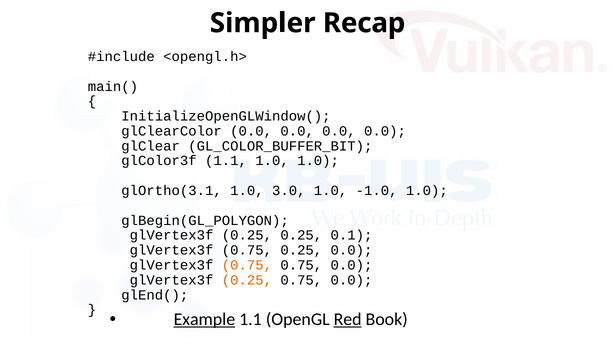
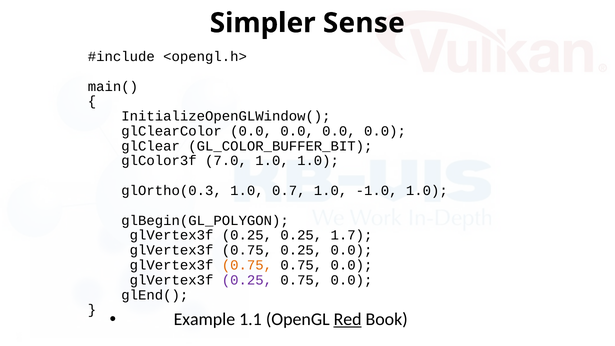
Recap: Recap -> Sense (364, 23)
glColor3f 1.1: 1.1 -> 7.0 (226, 161)
glOrtho(3.1: glOrtho(3.1 -> glOrtho(0.3 (172, 191)
3.0: 3.0 -> 0.7 (289, 191)
0.1: 0.1 -> 1.7 (352, 235)
0.25 colour: orange -> purple (247, 280)
Example underline: present -> none (204, 319)
